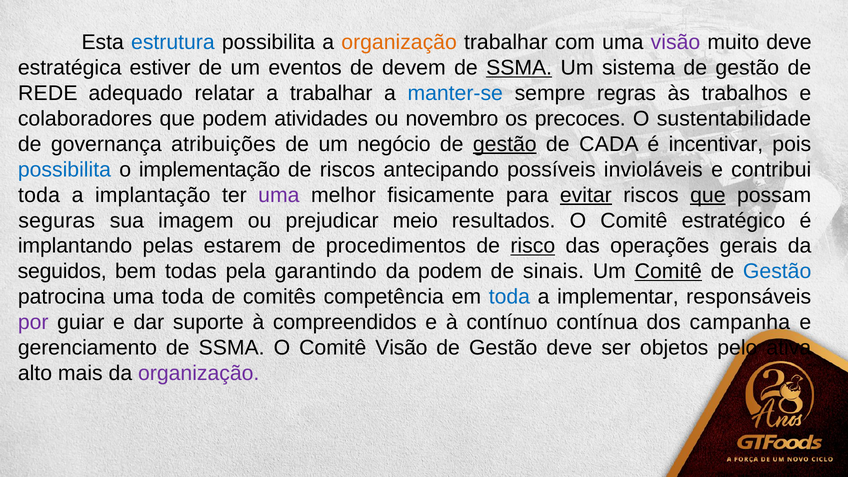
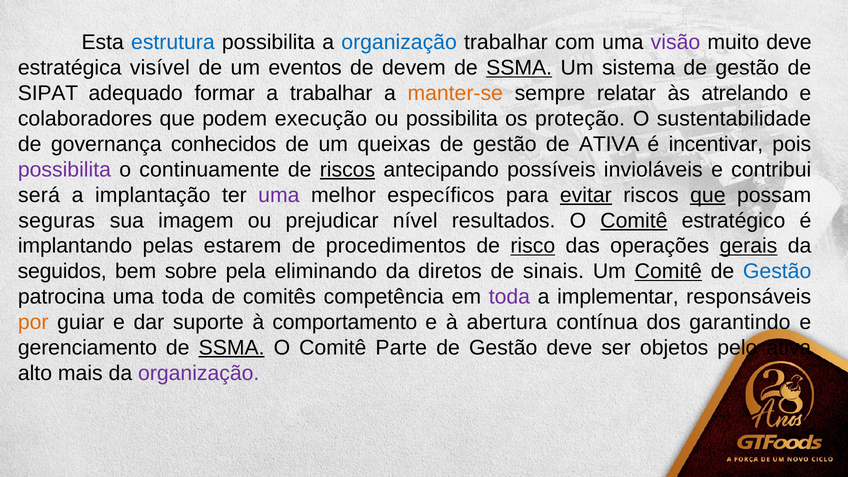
organização colour: orange -> blue (399, 42)
estiver: estiver -> visível (160, 68)
REDE: REDE -> SIPAT (48, 93)
relatar: relatar -> formar (225, 93)
manter-se colour: blue -> orange (455, 93)
regras: regras -> relatar (626, 93)
trabalhos: trabalhos -> atrelando (745, 93)
atividades: atividades -> execução (321, 119)
ou novembro: novembro -> possibilita (452, 119)
precoces: precoces -> proteção (580, 119)
atribuições: atribuições -> conhecidos (224, 144)
negócio: negócio -> queixas (394, 144)
gestão underline: present -> none (505, 144)
de CADA: CADA -> ATIVA (609, 144)
possibilita colour: blue -> purple (64, 170)
implementação: implementação -> continuamente (209, 170)
riscos underline: none -> present (347, 170)
toda: toda -> será (39, 195)
fisicamente: fisicamente -> específicos (441, 195)
meio: meio -> nível (415, 221)
Comitê underline: none -> present (634, 221)
gerais underline: none -> present (749, 246)
todas: todas -> sobre (191, 271)
garantindo: garantindo -> eliminando (326, 271)
da podem: podem -> diretos (450, 271)
toda colour: blue -> purple (509, 297)
por colour: purple -> orange (33, 322)
compreendidos: compreendidos -> comportamento (345, 322)
contínuo: contínuo -> abertura (507, 322)
campanha: campanha -> garantindo (740, 322)
SSMA underline: none -> present (232, 348)
Comitê Visão: Visão -> Parte (401, 348)
